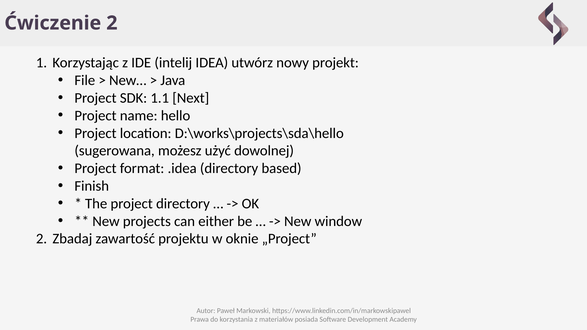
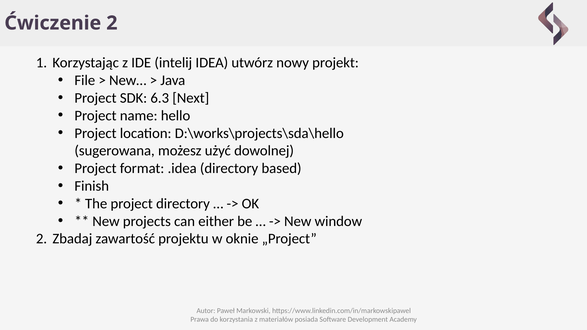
1.1: 1.1 -> 6.3 (160, 98)
